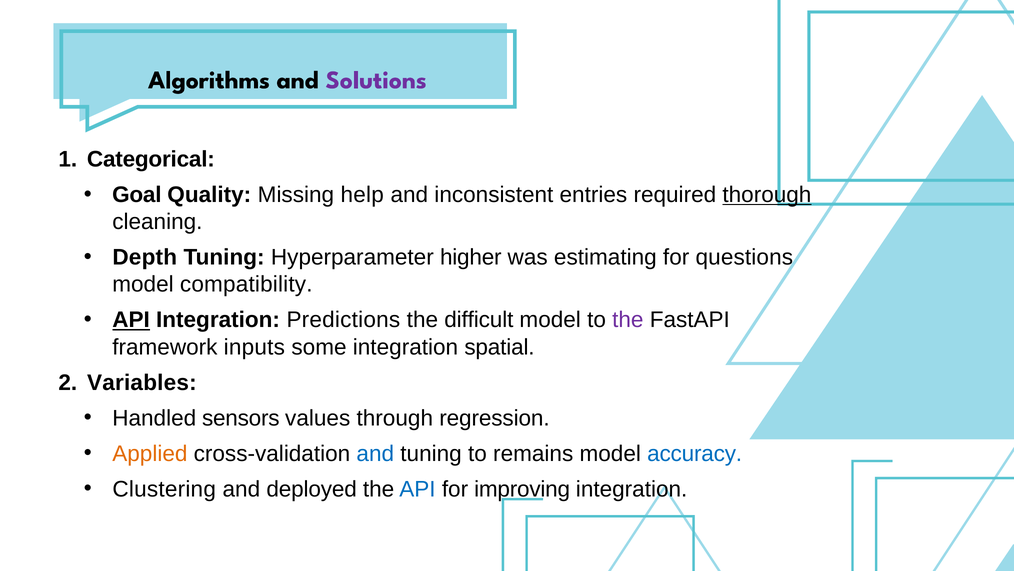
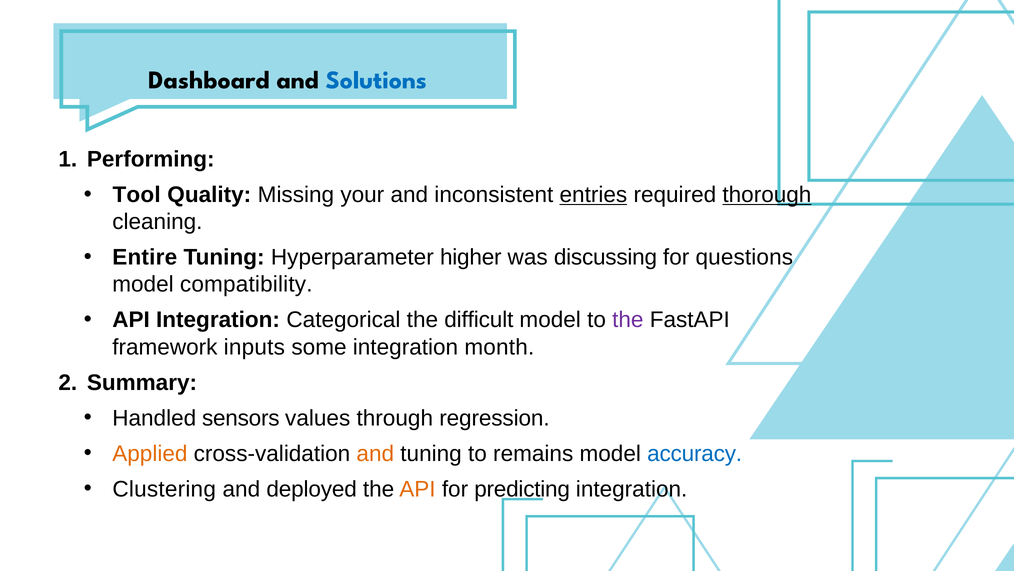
Algorithms: Algorithms -> Dashboard (209, 80)
Solutions colour: purple -> blue (376, 80)
Categorical: Categorical -> Performing (151, 159)
Goal: Goal -> Tool (137, 195)
help: help -> your (362, 195)
entries underline: none -> present (593, 195)
Depth: Depth -> Entire (145, 257)
estimating: estimating -> discussing (605, 257)
API underline: present -> none (131, 320)
Predictions: Predictions -> Categorical (343, 320)
spatial: spatial -> month (499, 347)
Variables: Variables -> Summary (142, 382)
and colour: blue -> orange (375, 453)
API colour: blue -> orange (417, 489)
improving: improving -> predicting (522, 489)
